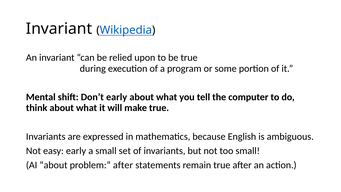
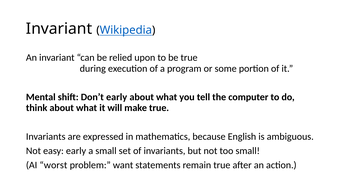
AI about: about -> worst (53, 165)
problem after: after -> want (123, 165)
